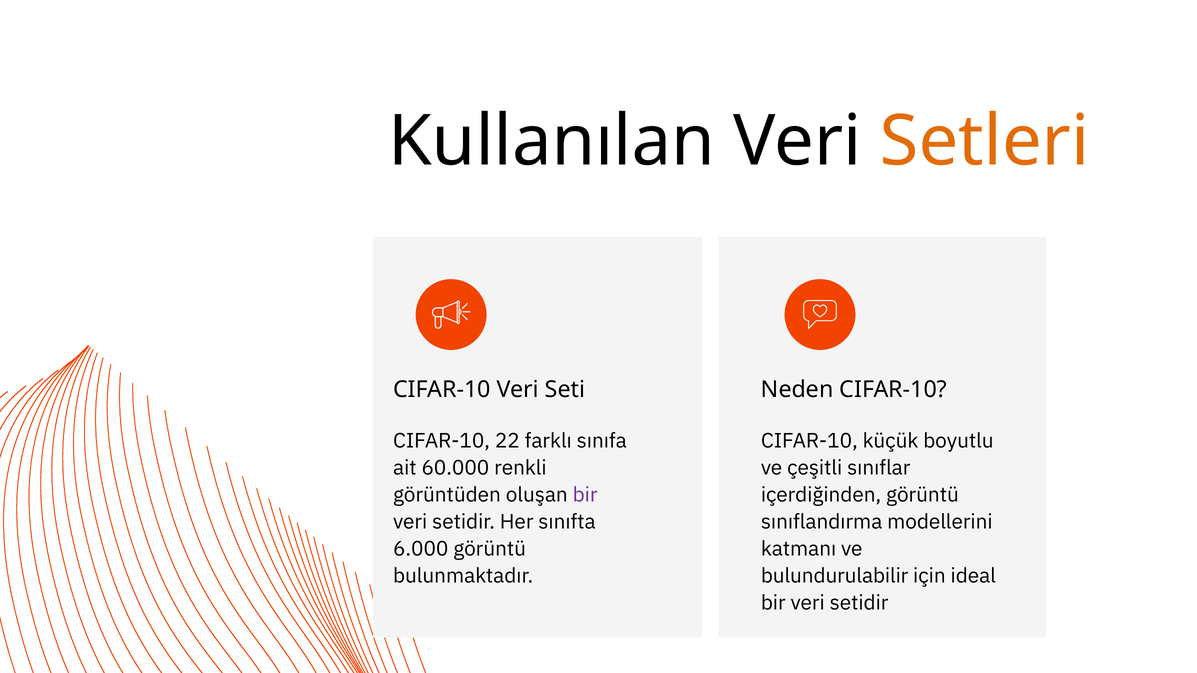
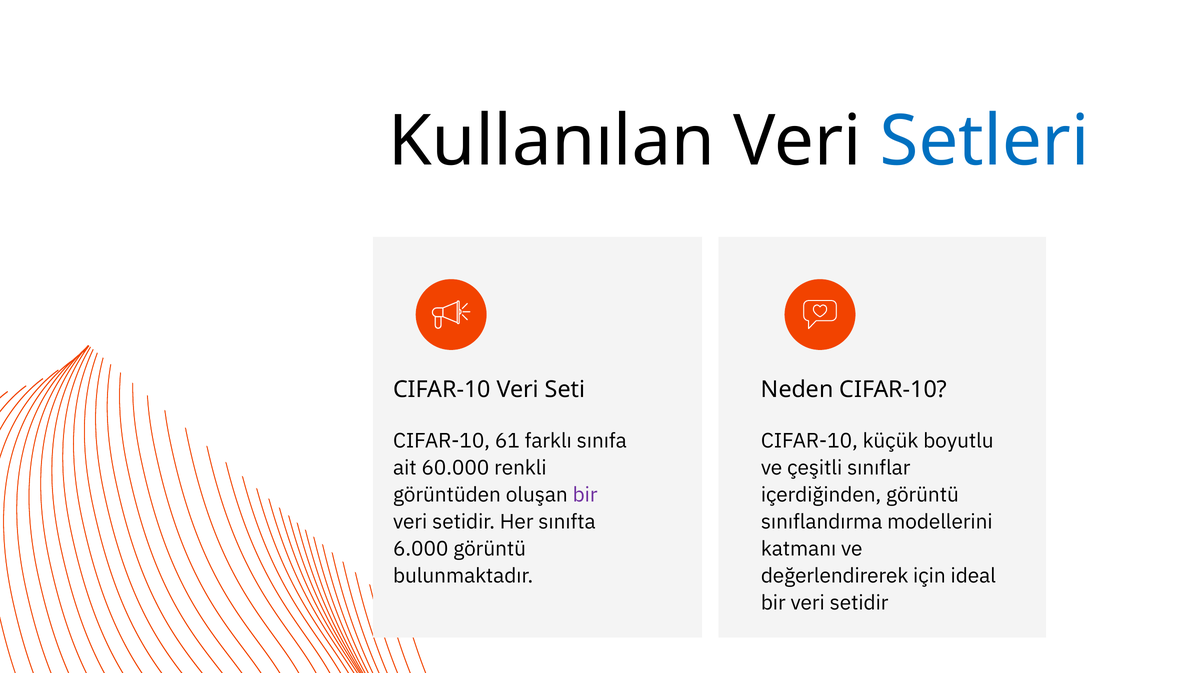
Setleri colour: orange -> blue (985, 142)
22: 22 -> 61 (507, 441)
bulundurulabilir: bulundurulabilir -> değerlendirerek (835, 576)
